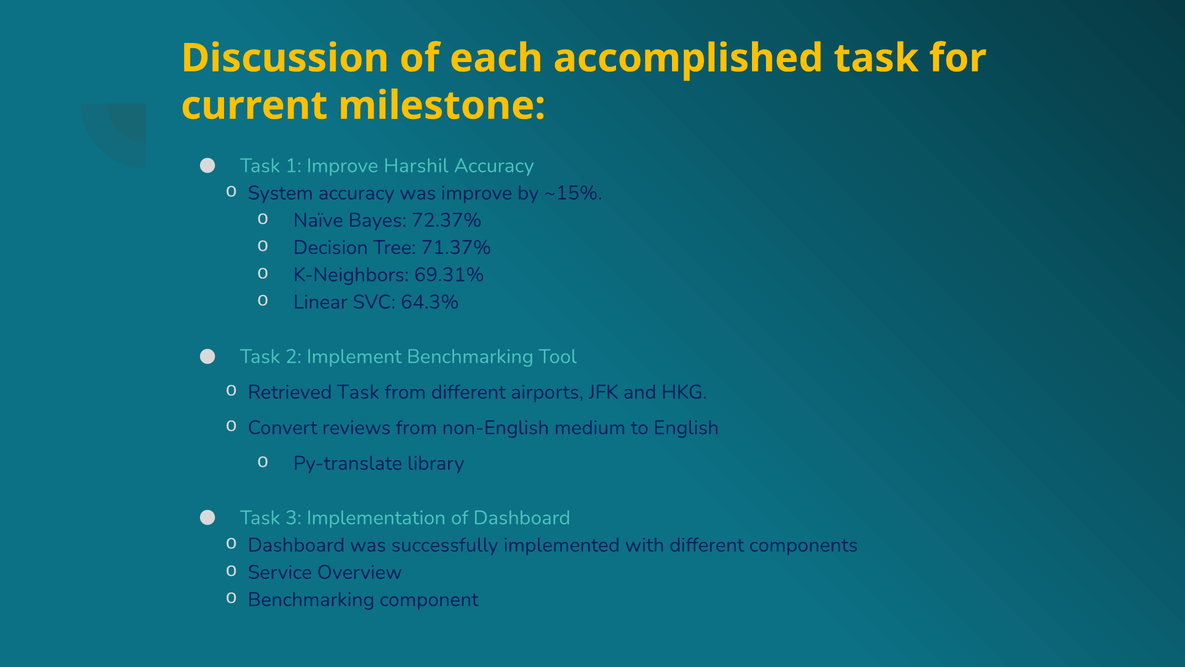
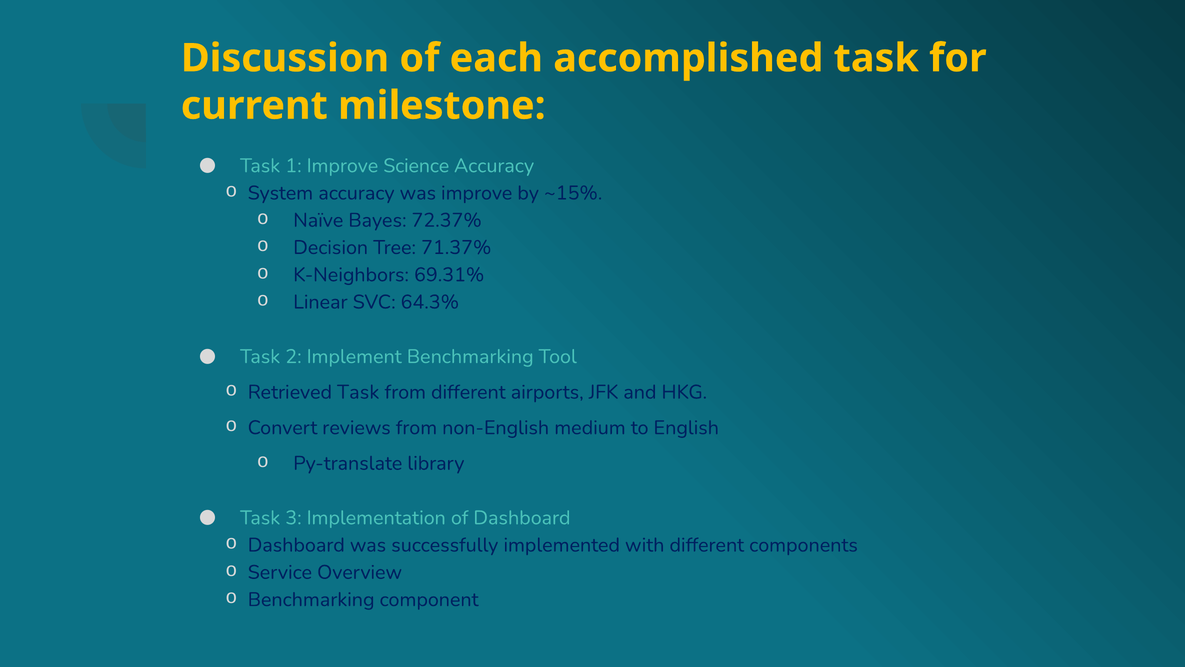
Harshil: Harshil -> Science (416, 166)
